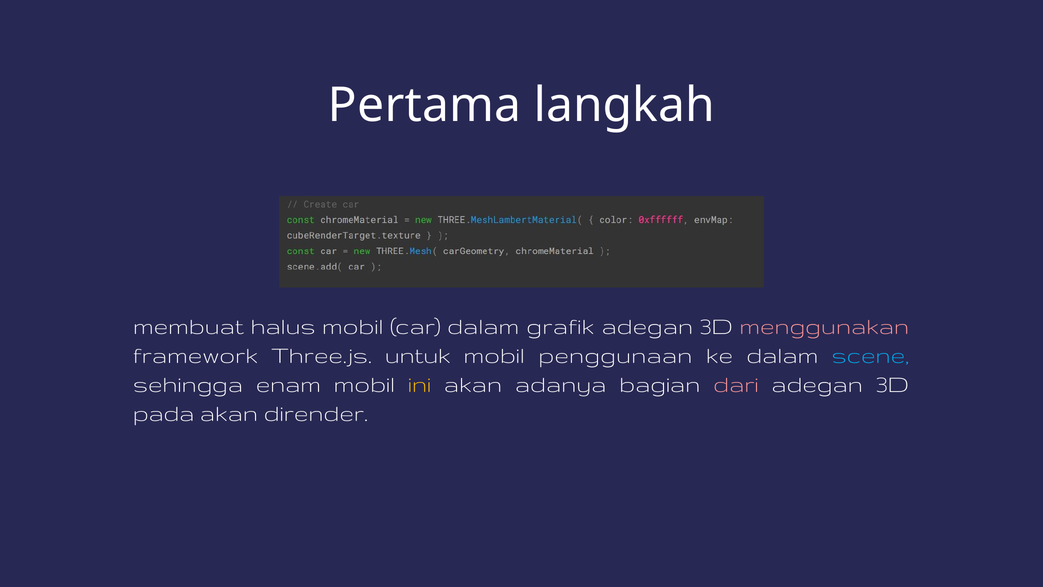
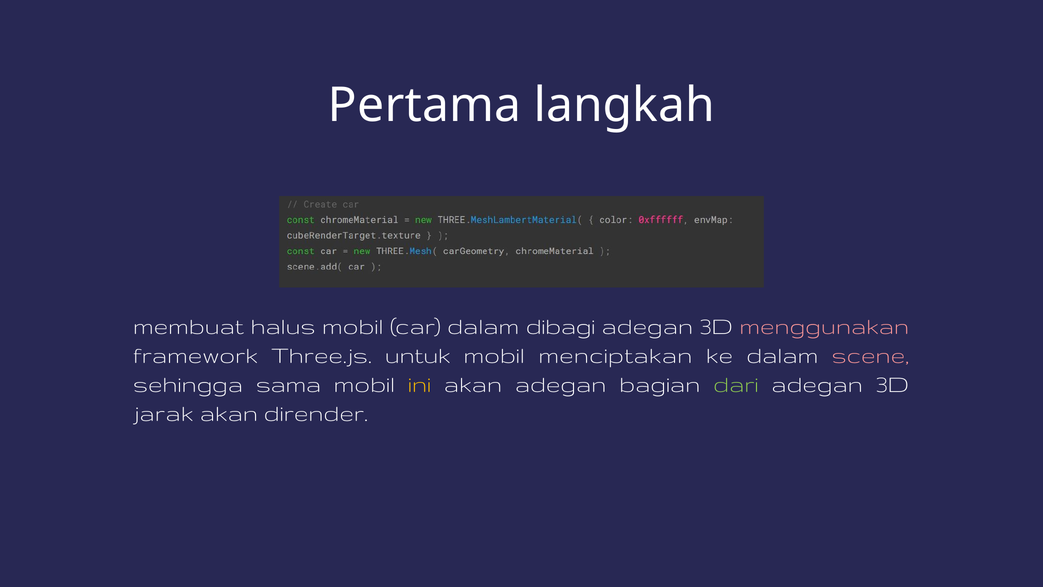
grafik: grafik -> dibagi (561, 326)
penggunaan: penggunaan -> menciptakan (615, 355)
scene colour: light blue -> pink (870, 355)
enam: enam -> sama (288, 384)
akan adanya: adanya -> adegan (561, 384)
dari colour: pink -> light green (736, 384)
pada: pada -> jarak (163, 412)
